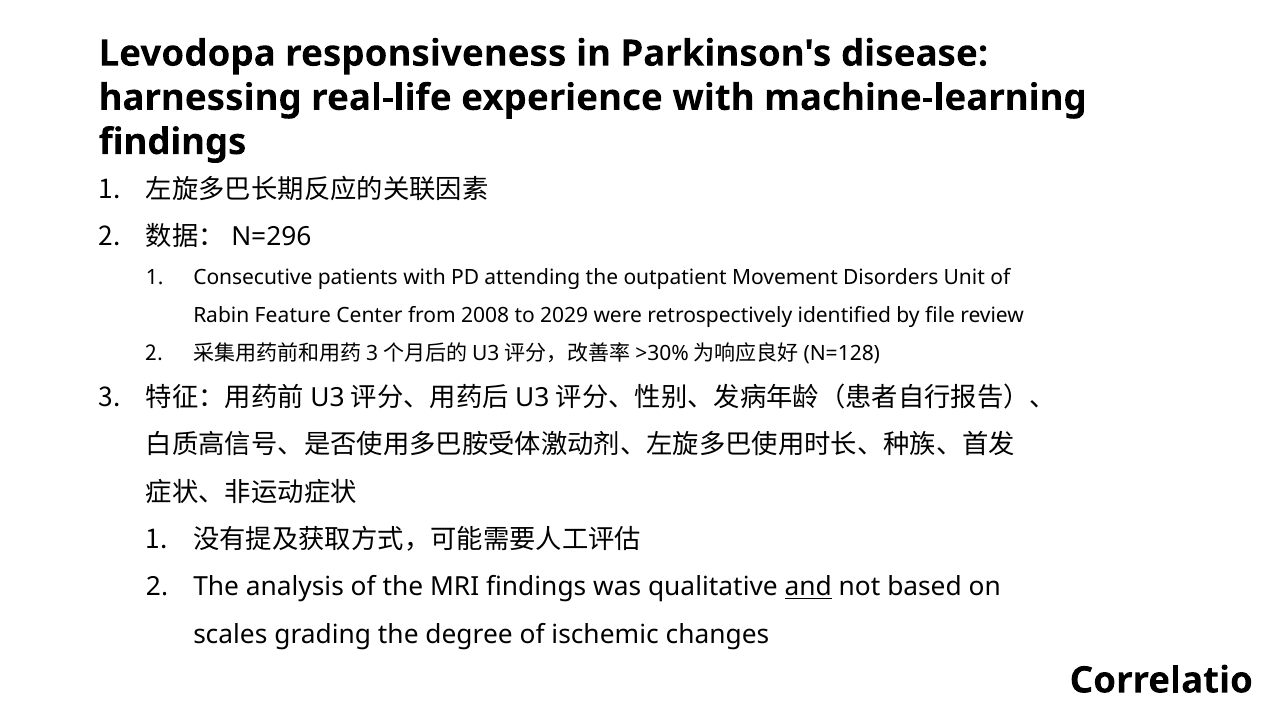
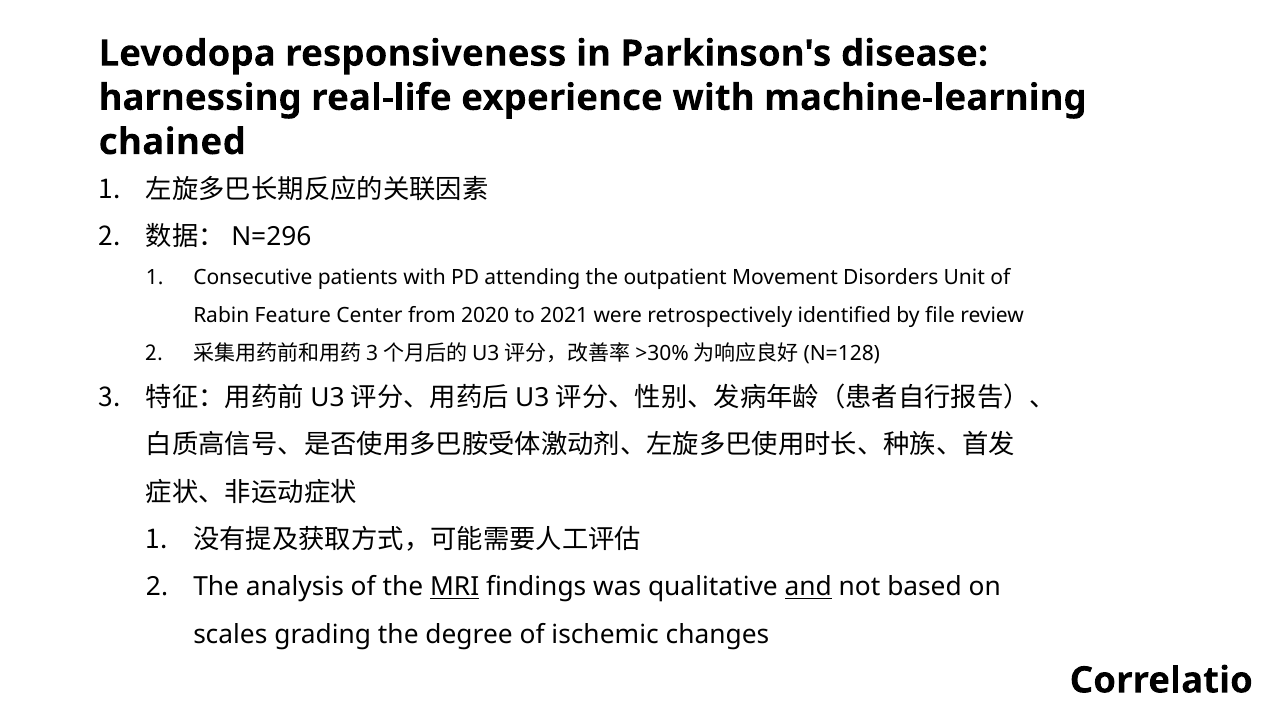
findings: findings -> chained (172, 142)
2008: 2008 -> 2020 (485, 315)
2029: 2029 -> 2021 (564, 315)
MRI underline: none -> present (455, 587)
